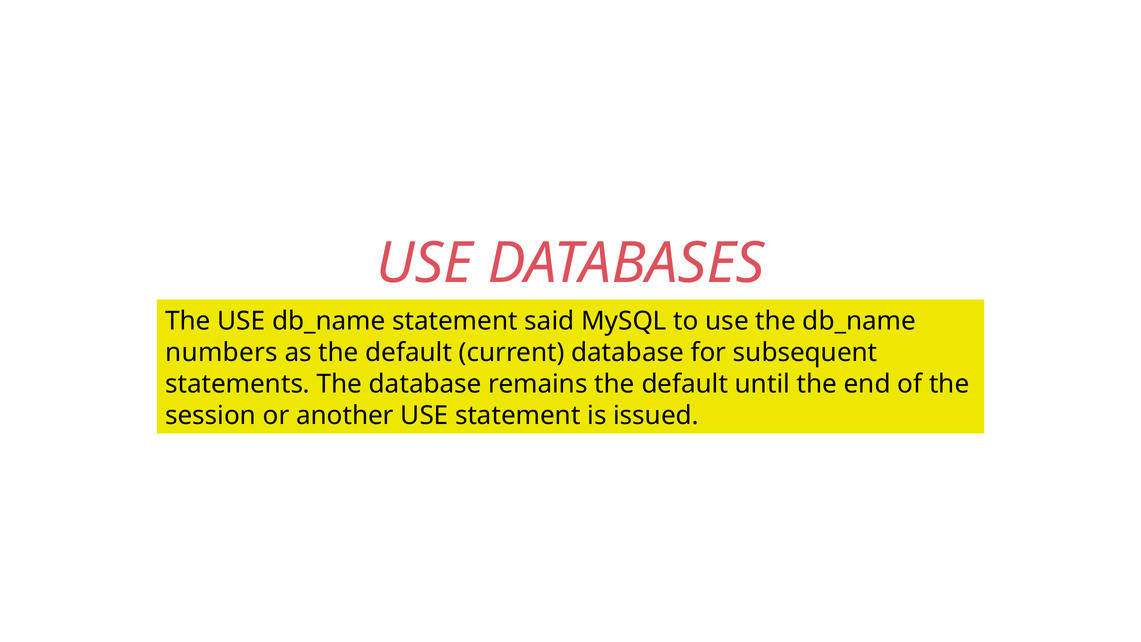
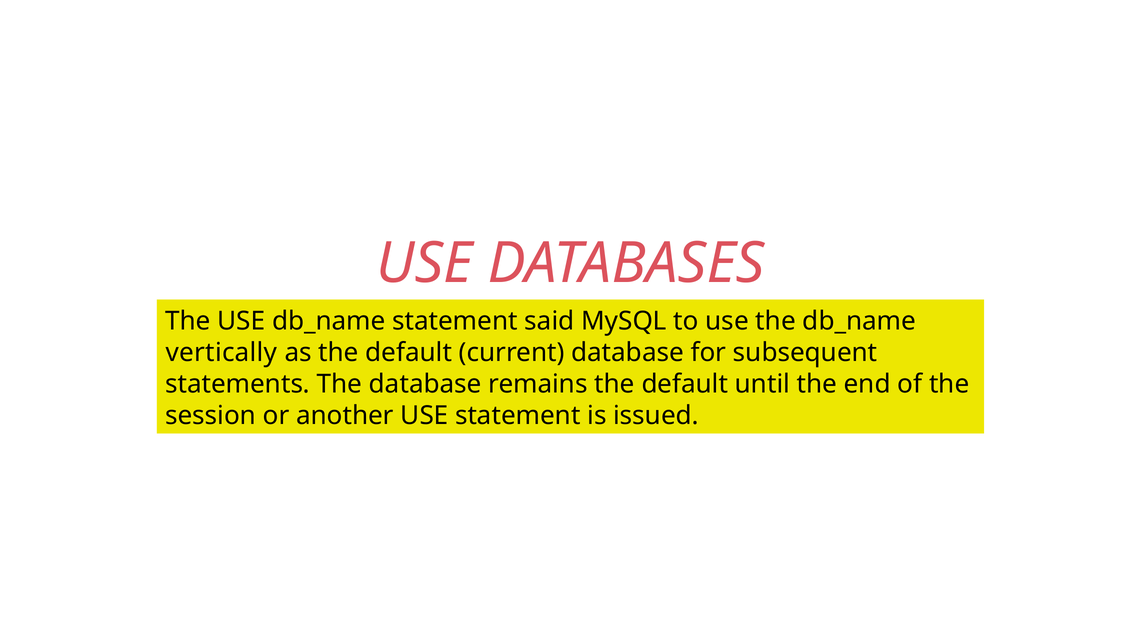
numbers: numbers -> vertically (221, 353)
